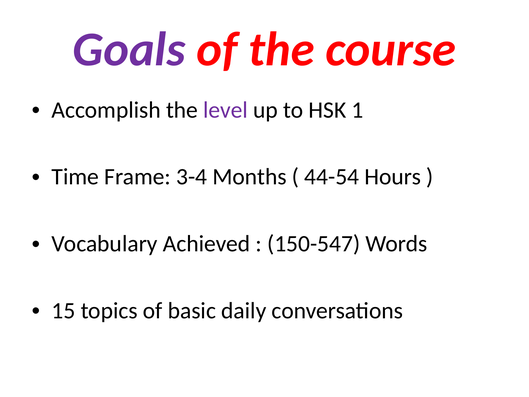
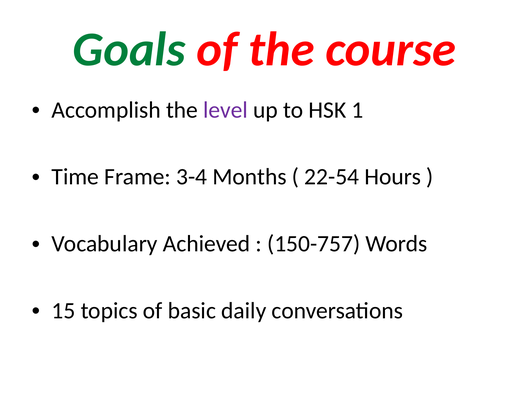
Goals colour: purple -> green (129, 50)
44-54: 44-54 -> 22-54 (332, 177)
150-547: 150-547 -> 150-757 (314, 244)
